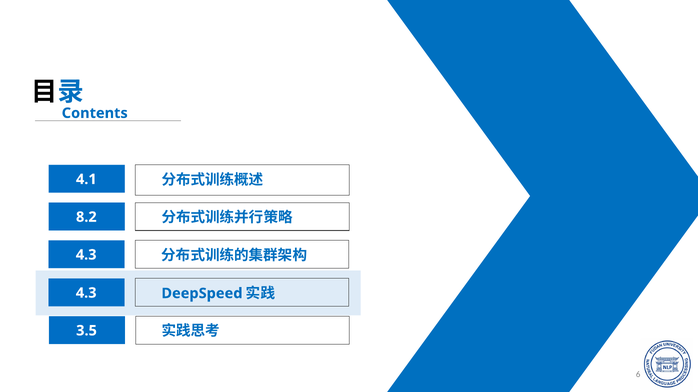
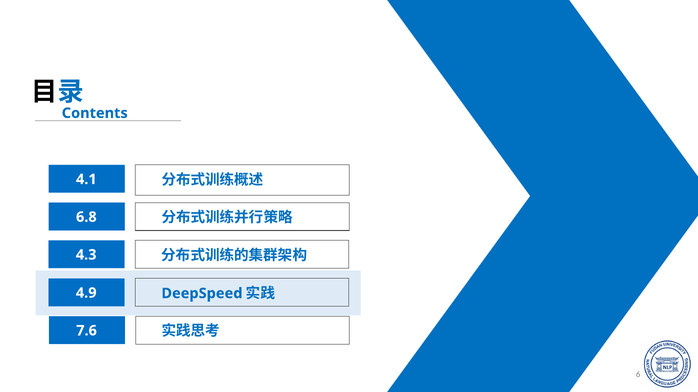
8.2: 8.2 -> 6.8 (86, 217)
4.3: 4.3 -> 4.9 (86, 293)
3.5: 3.5 -> 7.6 (87, 331)
